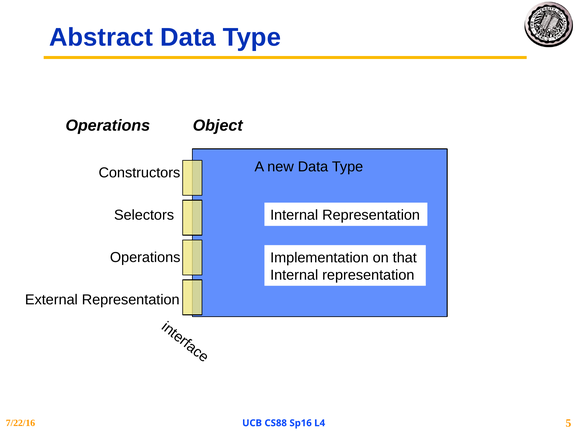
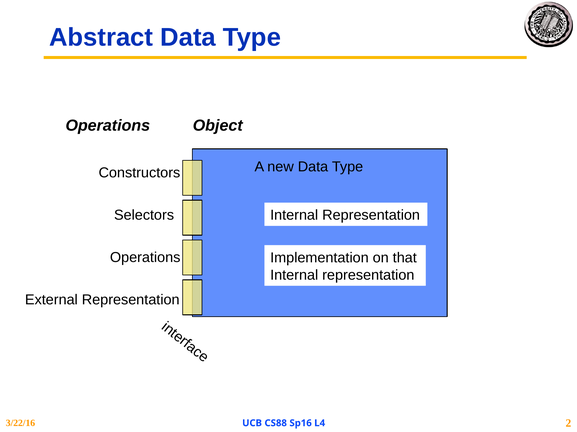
7/22/16: 7/22/16 -> 3/22/16 (20, 424)
5: 5 -> 2 (568, 424)
